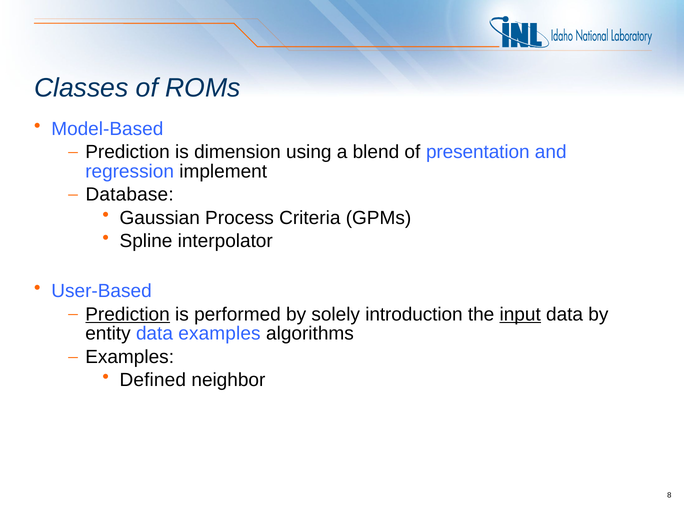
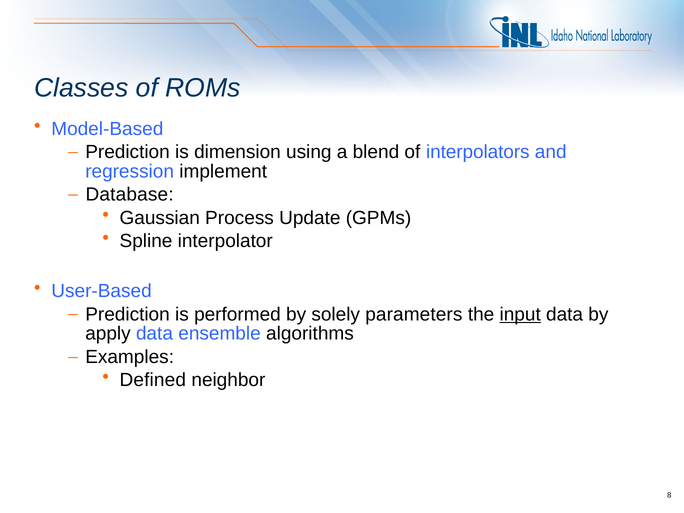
presentation: presentation -> interpolators (478, 152)
Criteria: Criteria -> Update (310, 218)
Prediction underline: present -> none (128, 314)
introduction: introduction -> parameters (414, 314)
entity: entity -> apply (108, 334)
data examples: examples -> ensemble (220, 334)
